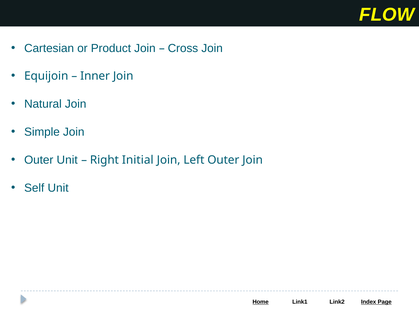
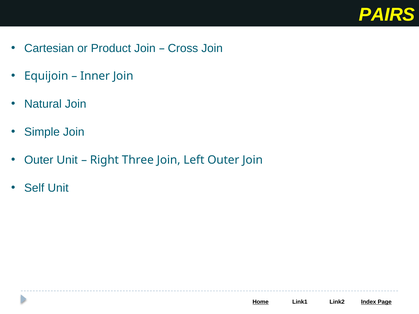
FLOW: FLOW -> PAIRS (387, 15)
Initial: Initial -> Three (138, 160)
